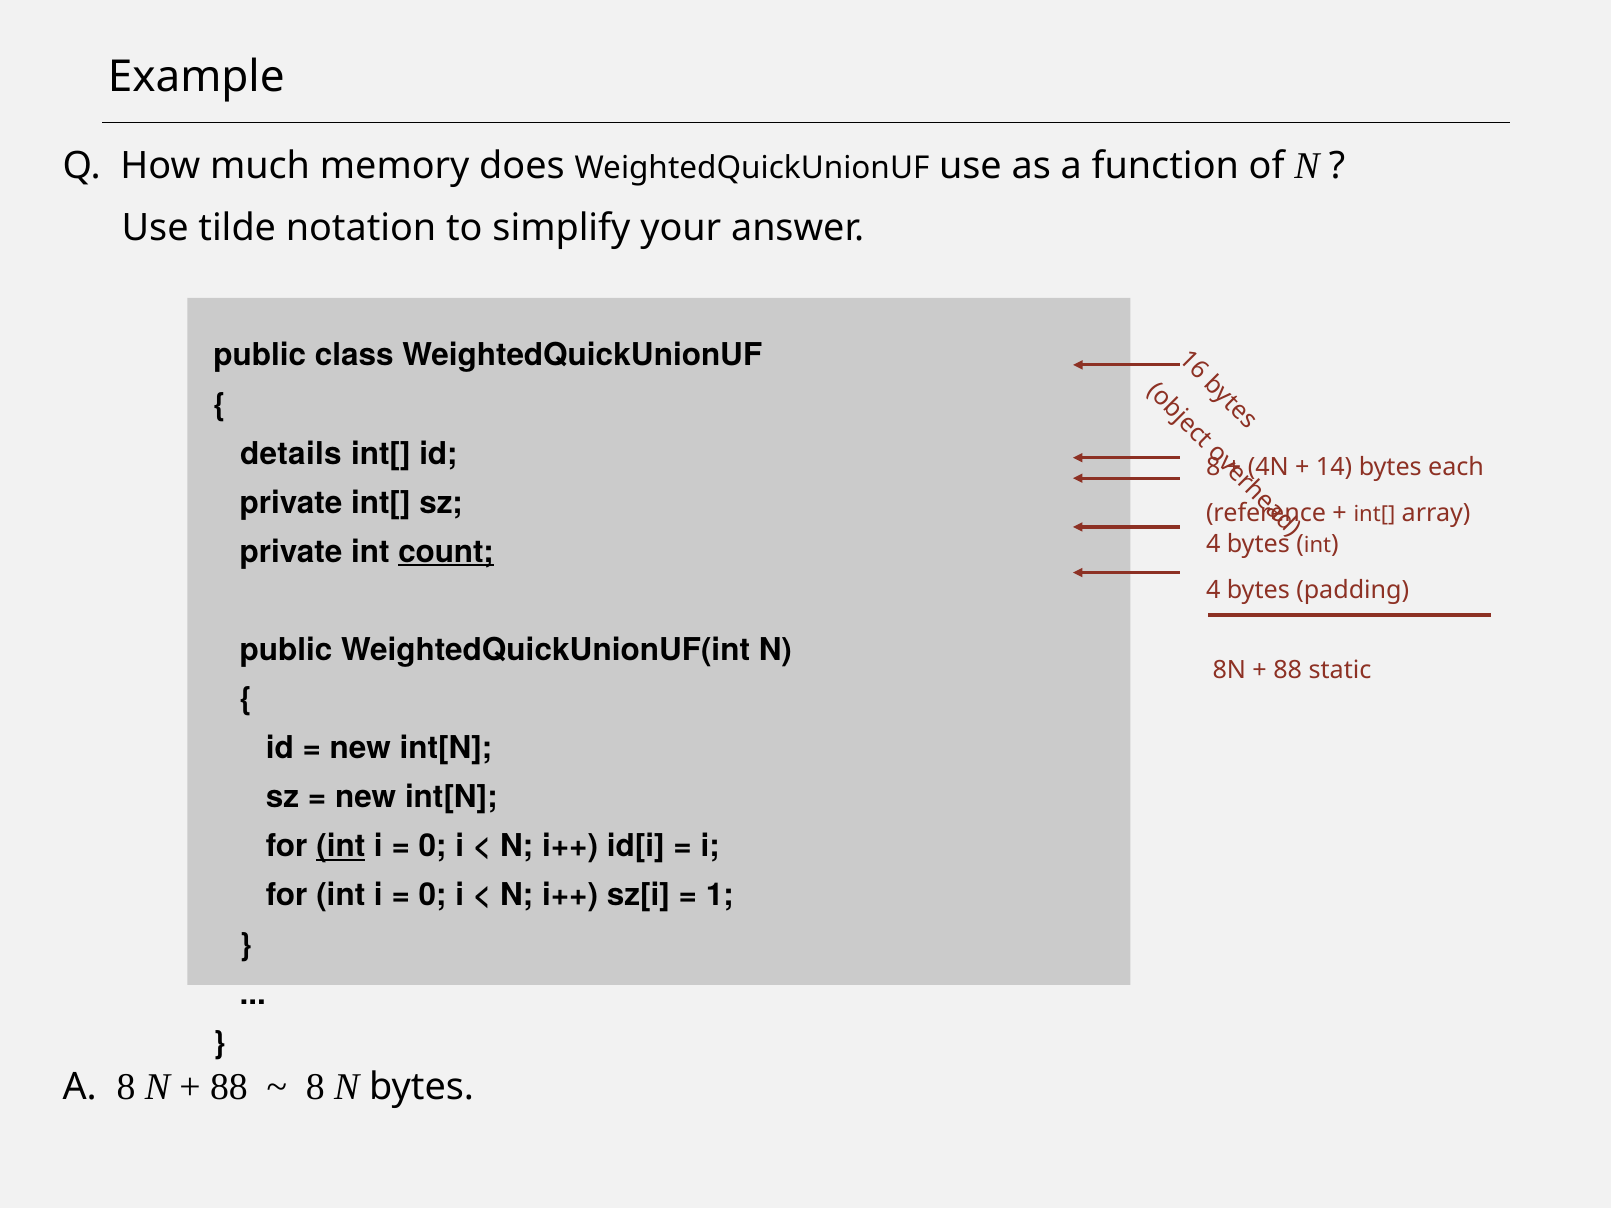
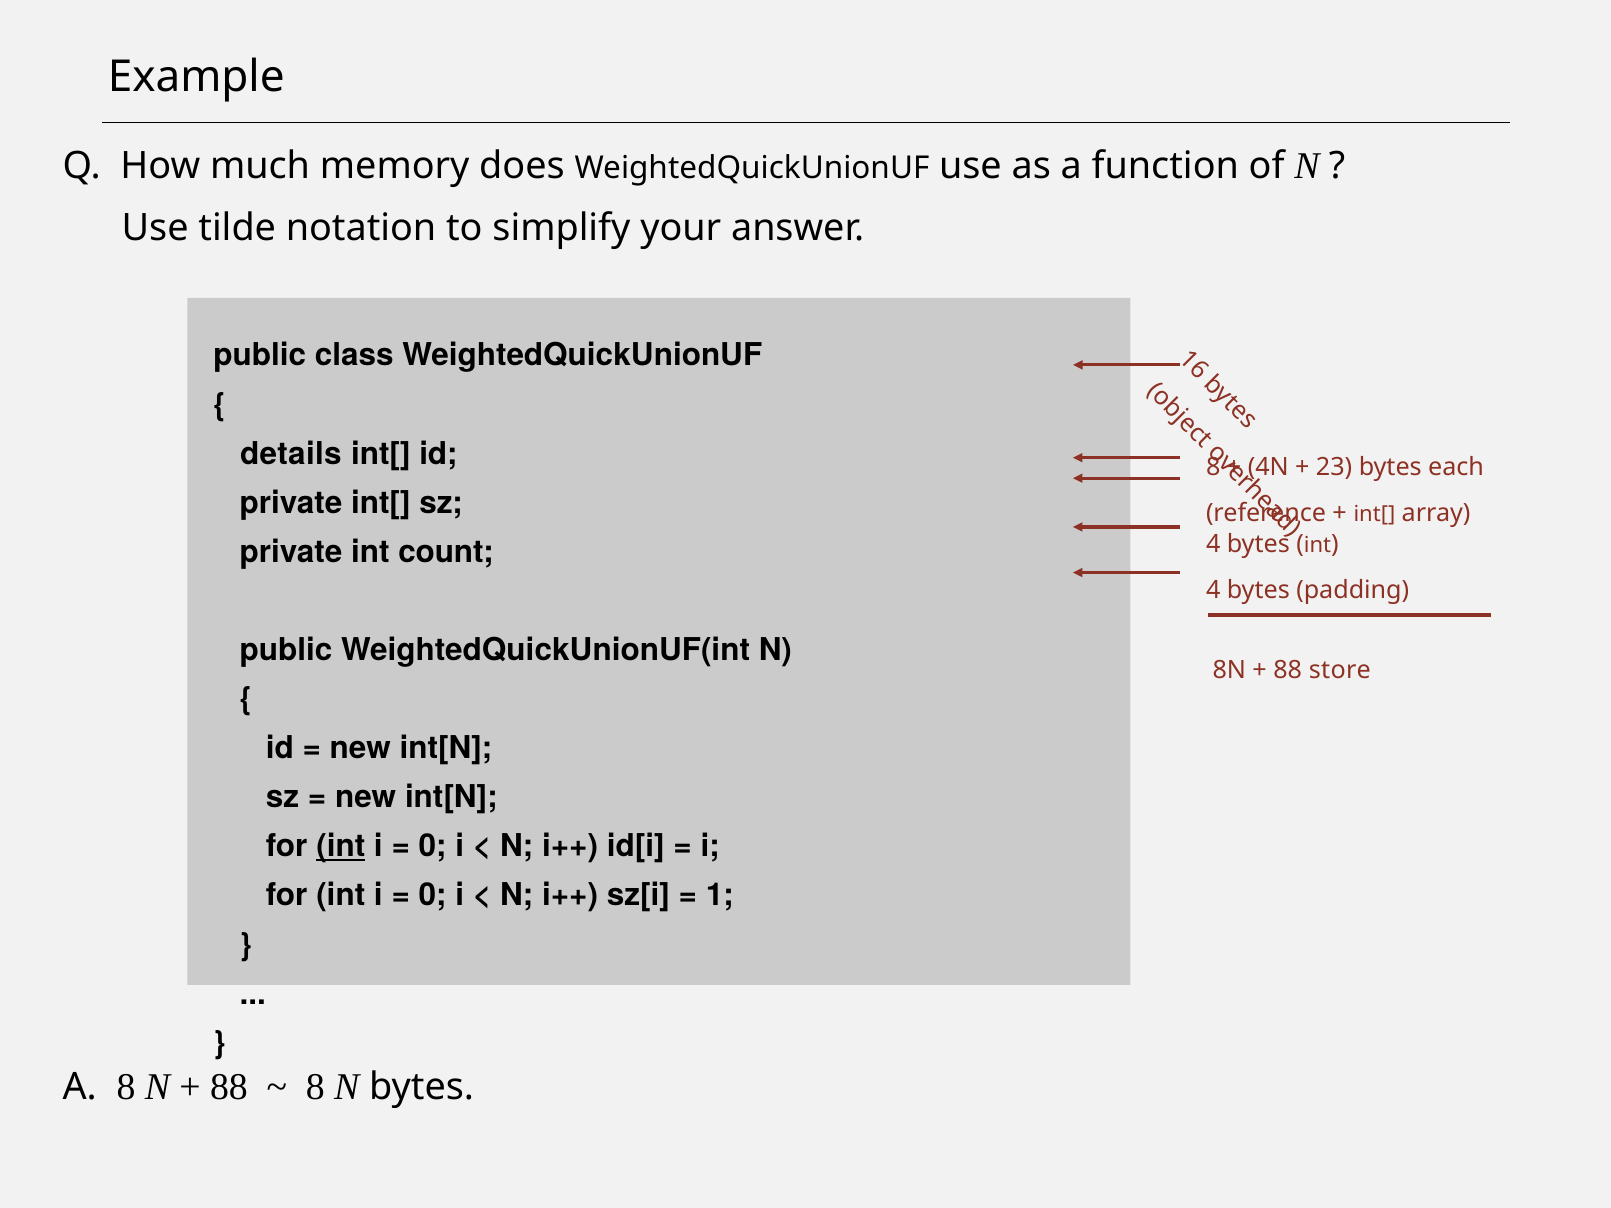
14: 14 -> 23 (1334, 468)
count underline: present -> none (446, 552)
static: static -> store (1340, 671)
